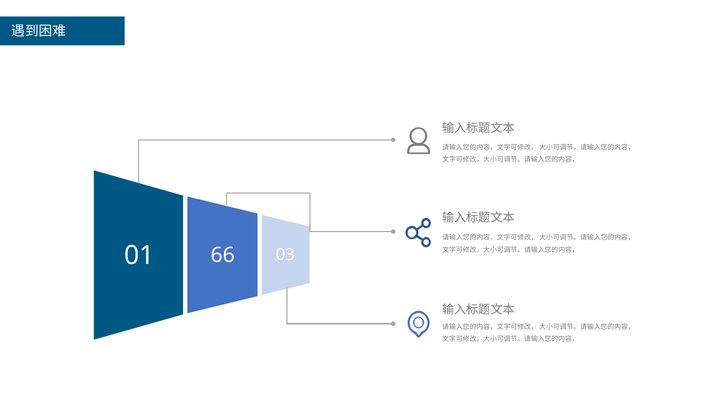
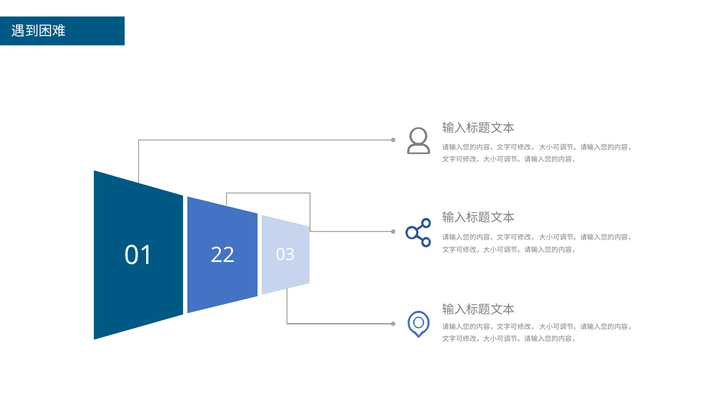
66: 66 -> 22 (223, 255)
